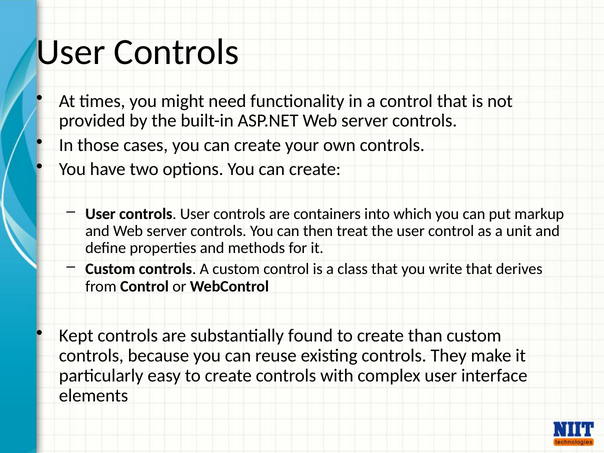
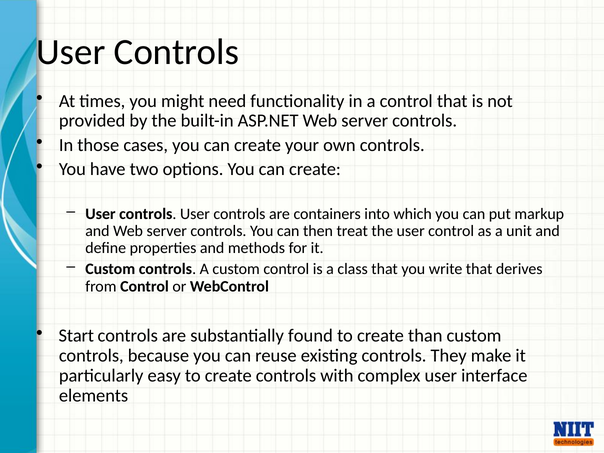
Kept: Kept -> Start (76, 336)
